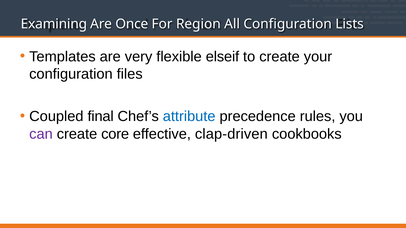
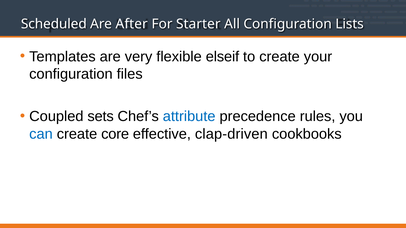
Examining: Examining -> Scheduled (54, 24)
Once: Once -> After (132, 24)
Region: Region -> Starter (198, 24)
final: final -> sets (101, 117)
can colour: purple -> blue (41, 134)
